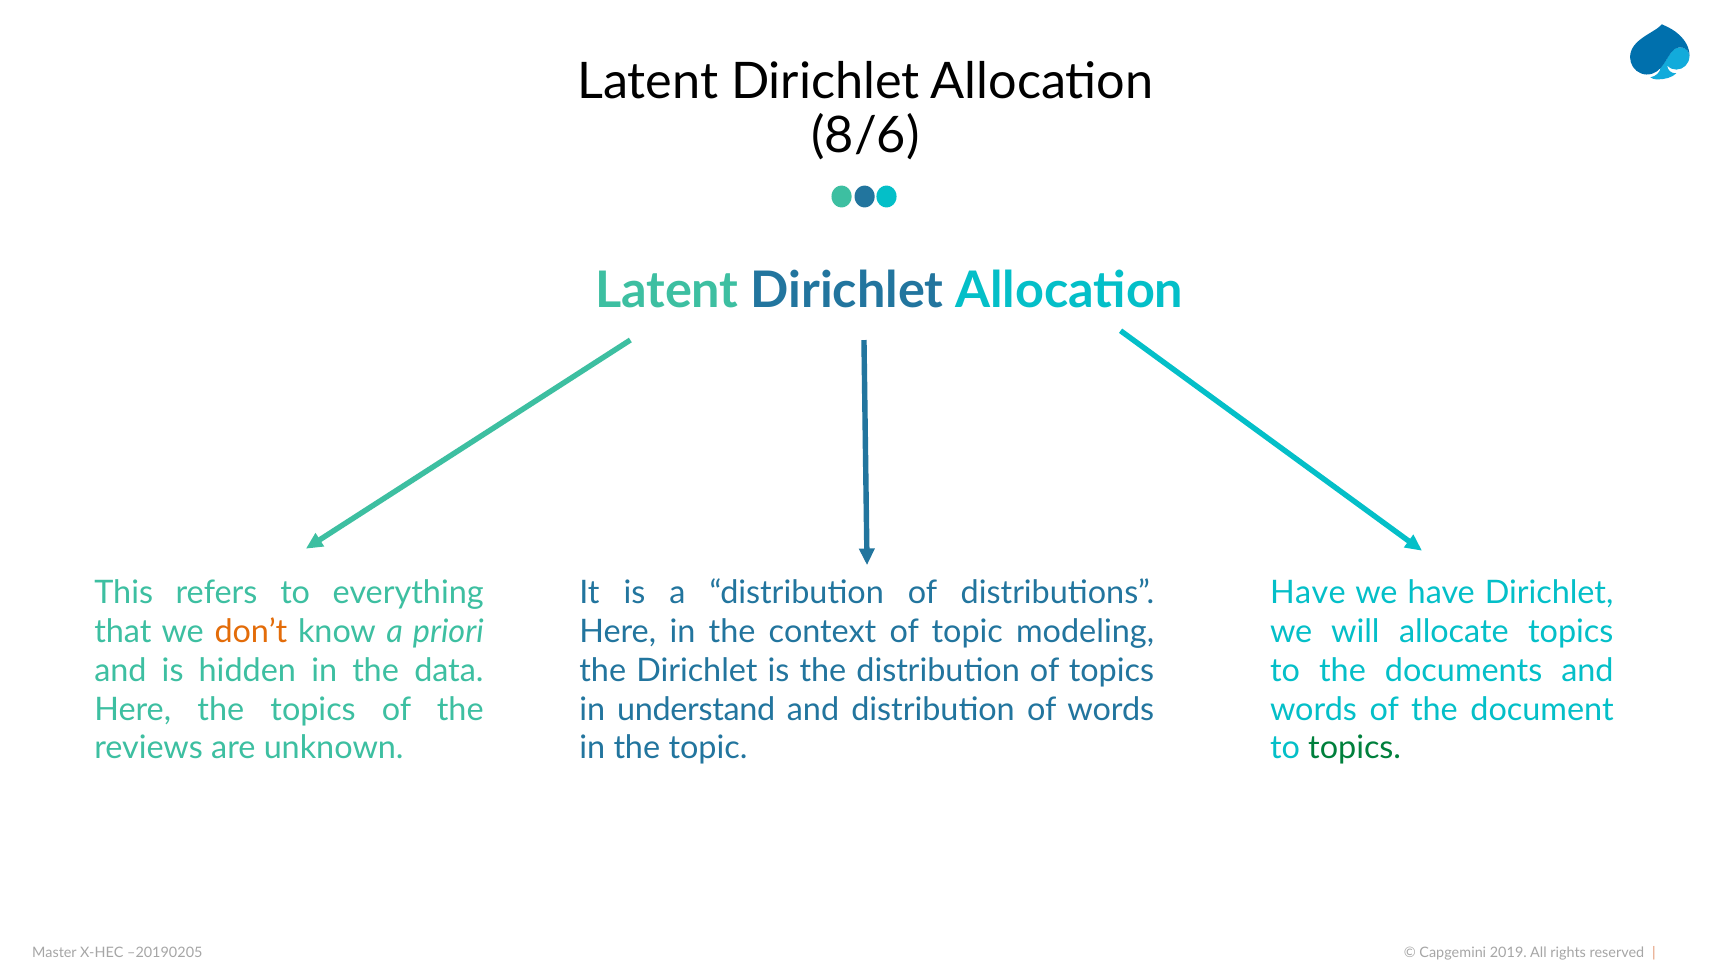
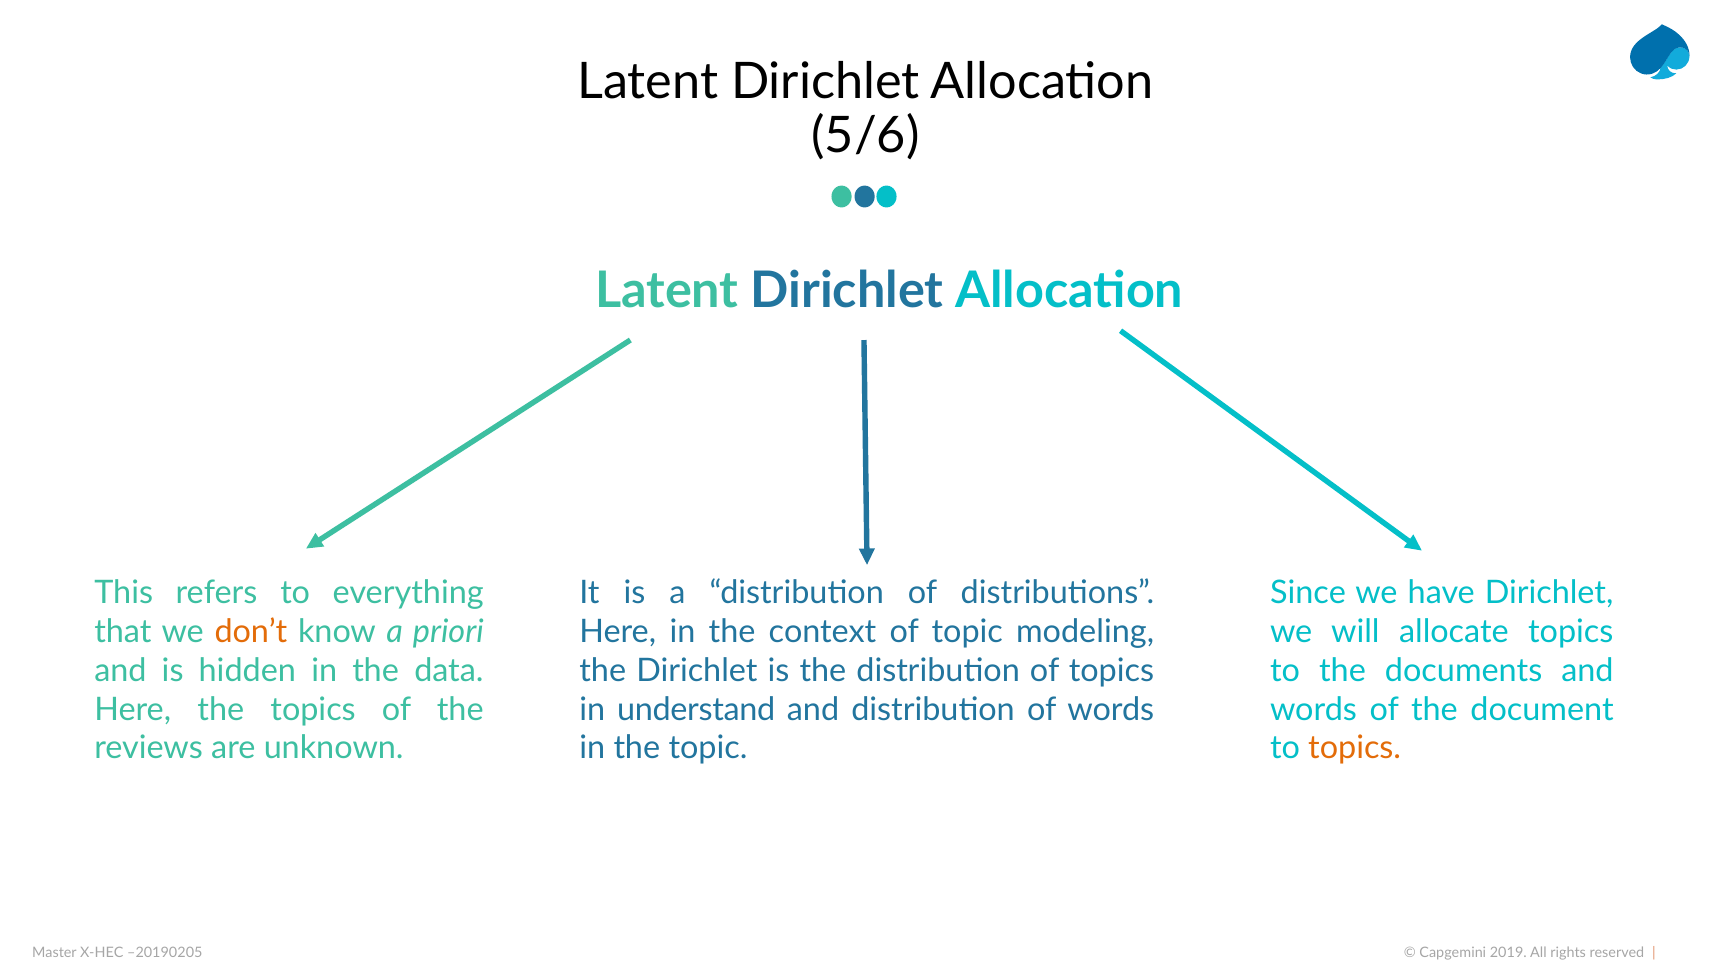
8/6: 8/6 -> 5/6 (866, 136)
Have: Have -> Since (1308, 593)
topics colour: green -> orange (1355, 748)
